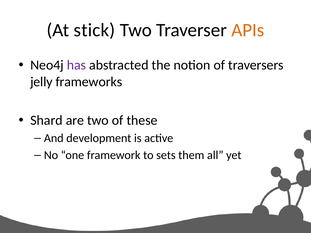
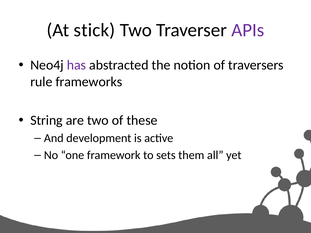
APIs colour: orange -> purple (248, 30)
jelly: jelly -> rule (41, 82)
Shard: Shard -> String (47, 121)
